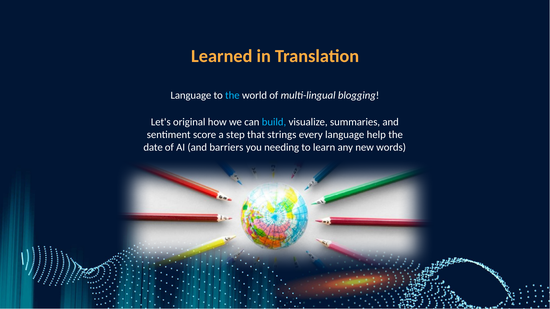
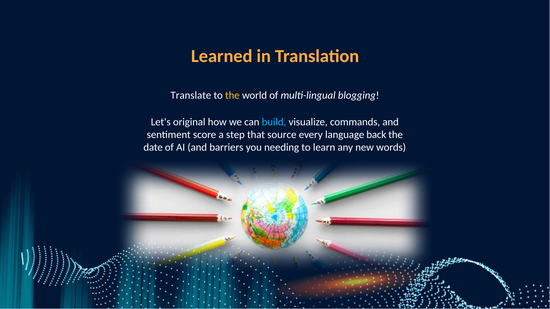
Language: Language -> Translate (191, 95)
the colour: light blue -> yellow (232, 95)
summaries: summaries -> commands (355, 122)
strings: strings -> source (282, 135)
help: help -> back (376, 135)
